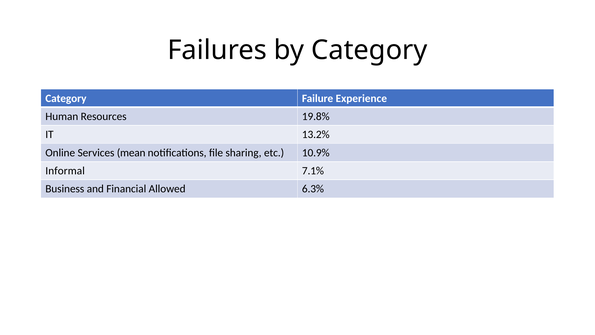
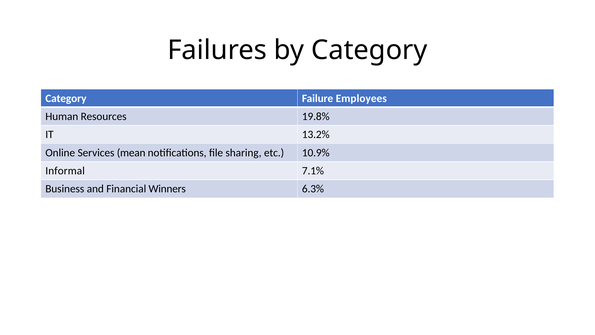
Experience: Experience -> Employees (361, 98)
Allowed: Allowed -> Winners (167, 189)
